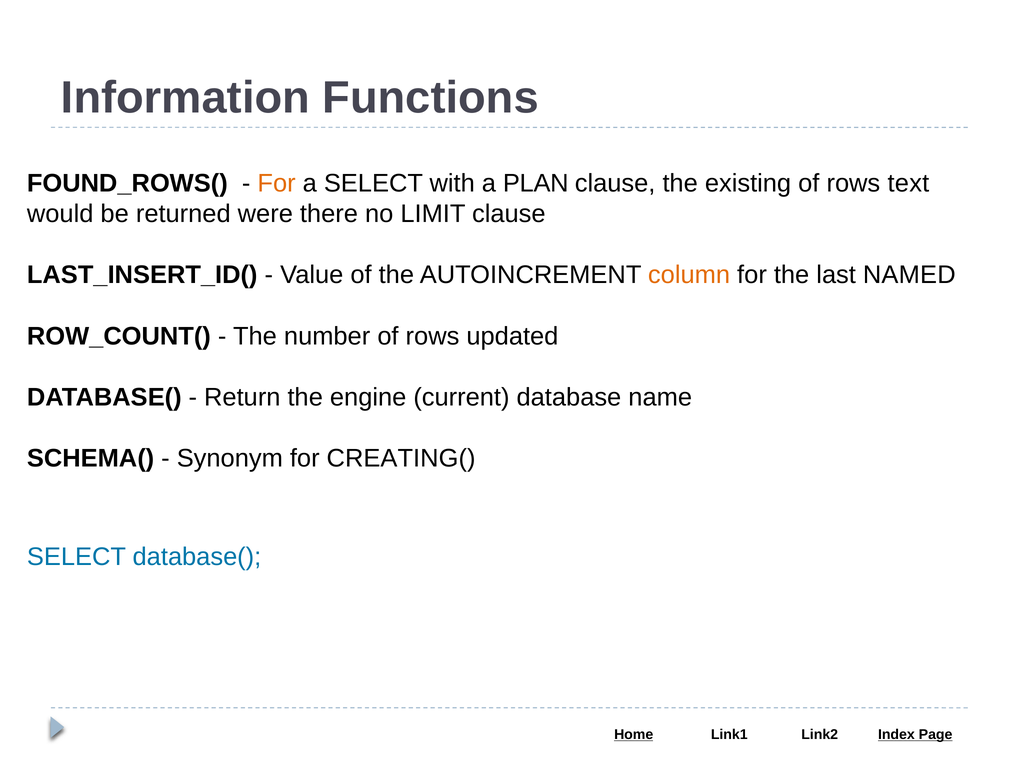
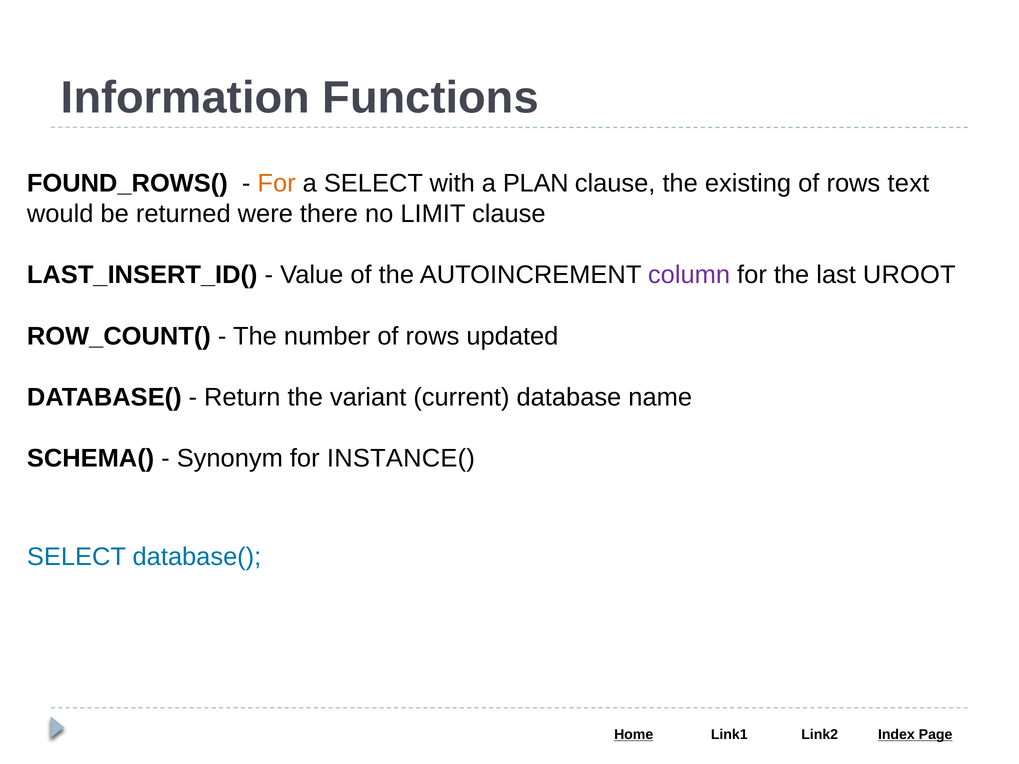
column colour: orange -> purple (689, 275)
NAMED: NAMED -> UROOT (909, 275)
engine: engine -> variant (368, 397)
CREATING(: CREATING( -> INSTANCE( (401, 459)
